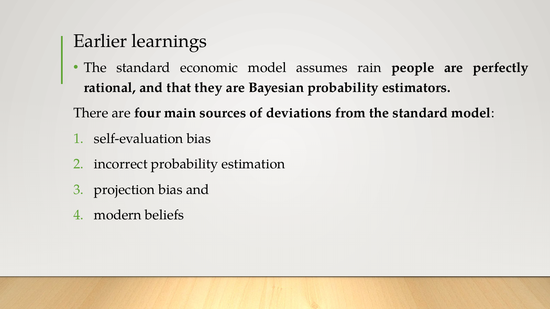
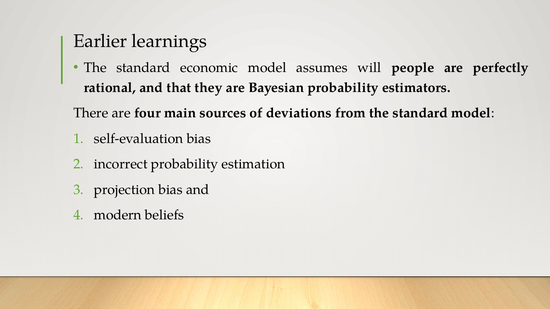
rain: rain -> will (369, 68)
